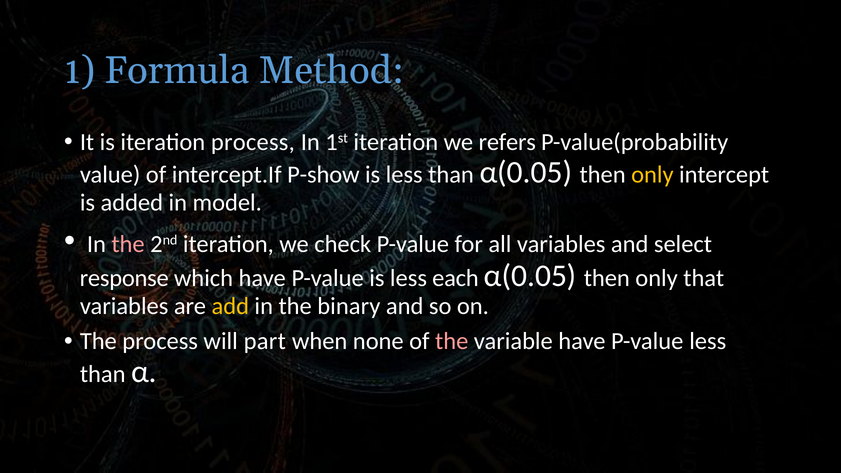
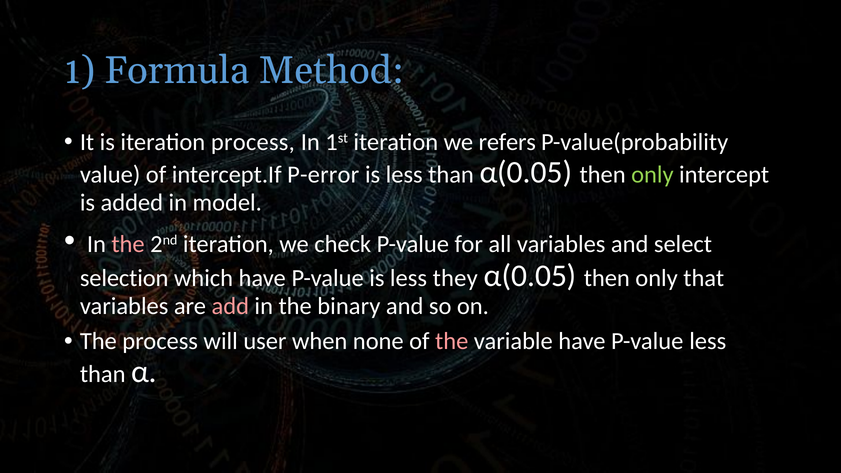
P-show: P-show -> P-error (323, 175)
only colour: yellow -> light green (652, 175)
response: response -> selection (124, 278)
each: each -> they (455, 278)
add colour: yellow -> pink (230, 306)
part: part -> user (265, 341)
